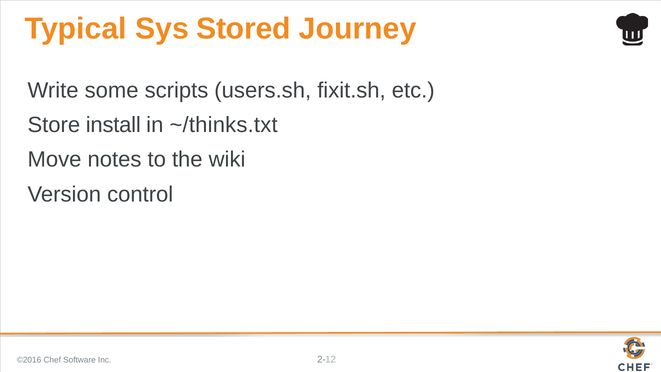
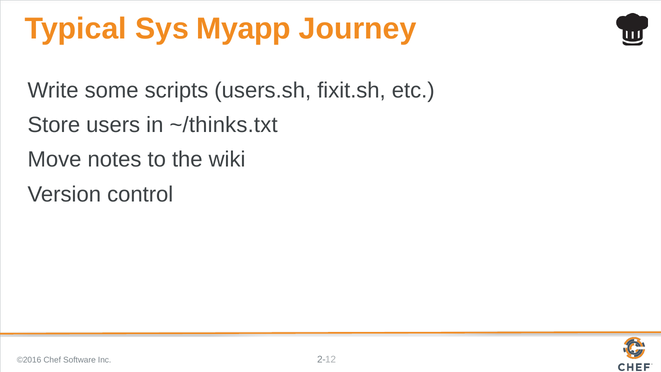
Stored: Stored -> Myapp (243, 29)
install: install -> users (113, 125)
